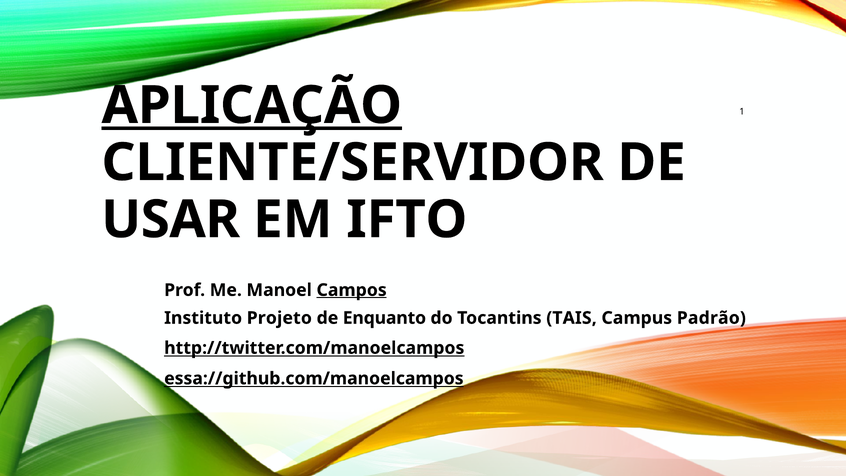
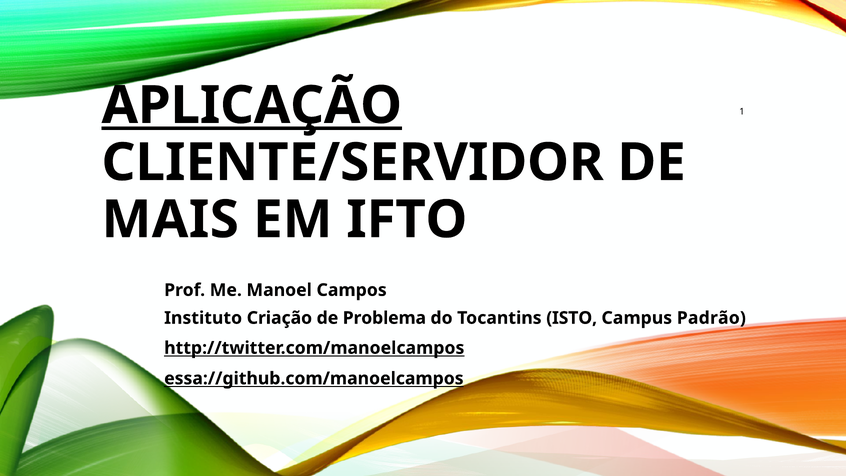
USAR: USAR -> MAIS (170, 220)
Campos underline: present -> none (352, 290)
Projeto: Projeto -> Criação (279, 318)
Enquanto: Enquanto -> Problema (384, 318)
TAIS: TAIS -> ISTO (572, 318)
